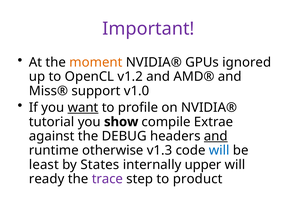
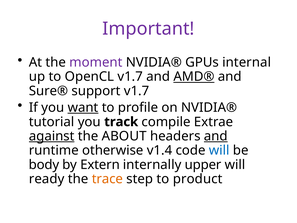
moment colour: orange -> purple (96, 62)
ignored: ignored -> internal (247, 62)
OpenCL v1.2: v1.2 -> v1.7 (130, 77)
AMD® underline: none -> present (194, 77)
Miss®: Miss® -> Sure® (49, 91)
support v1.0: v1.0 -> v1.7 (137, 91)
show: show -> track (121, 122)
against underline: none -> present (52, 136)
DEBUG: DEBUG -> ABOUT (124, 136)
v1.3: v1.3 -> v1.4 (160, 150)
least: least -> body (44, 165)
States: States -> Extern (100, 165)
trace colour: purple -> orange (107, 179)
